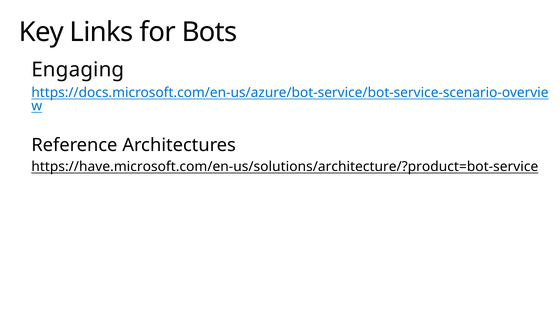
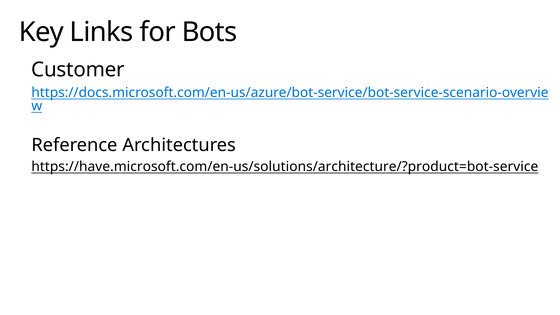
Engaging: Engaging -> Customer (78, 70)
